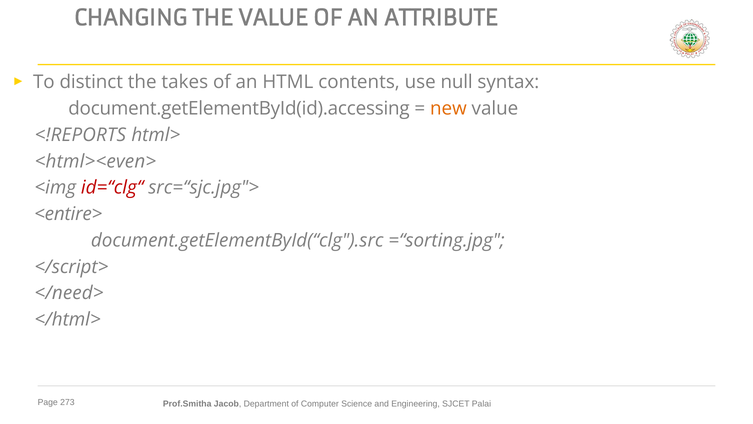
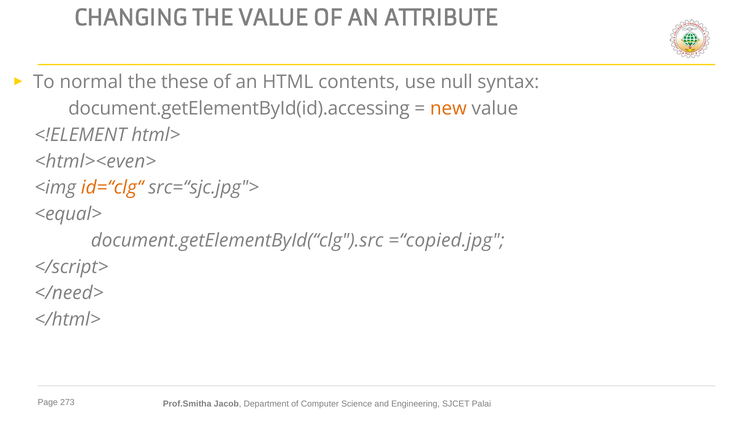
distinct: distinct -> normal (91, 82)
takes: takes -> these (185, 82)
<!REPORTS: <!REPORTS -> <!ELEMENT (81, 135)
id=“clg“ colour: red -> orange (112, 187)
<entire>: <entire> -> <equal> (68, 214)
=“sorting.jpg: =“sorting.jpg -> =“copied.jpg (446, 240)
